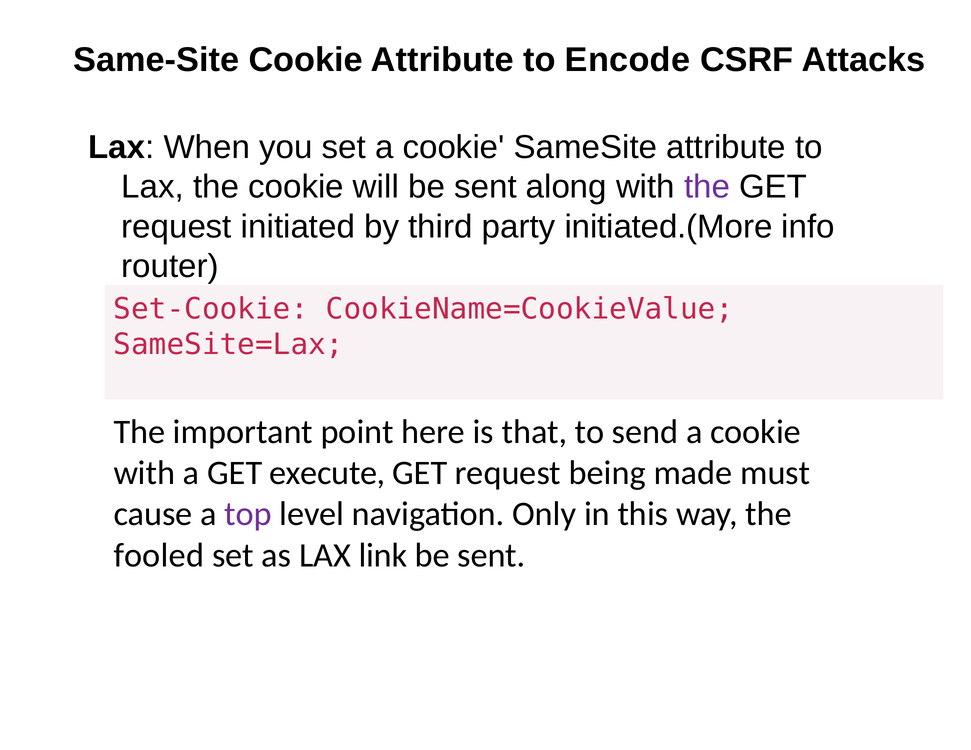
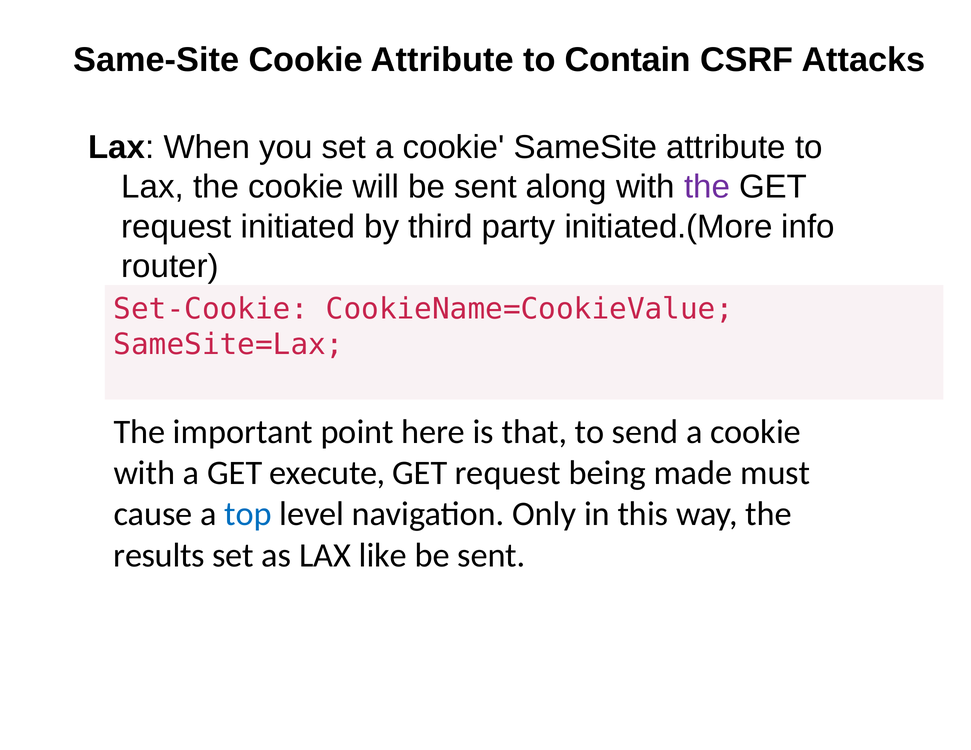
Encode: Encode -> Contain (628, 60)
top colour: purple -> blue (248, 514)
fooled: fooled -> results (159, 556)
link: link -> like (383, 556)
